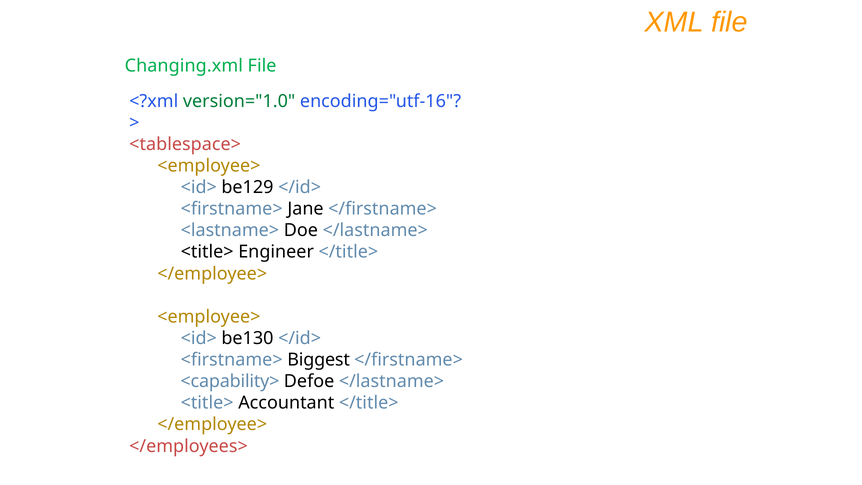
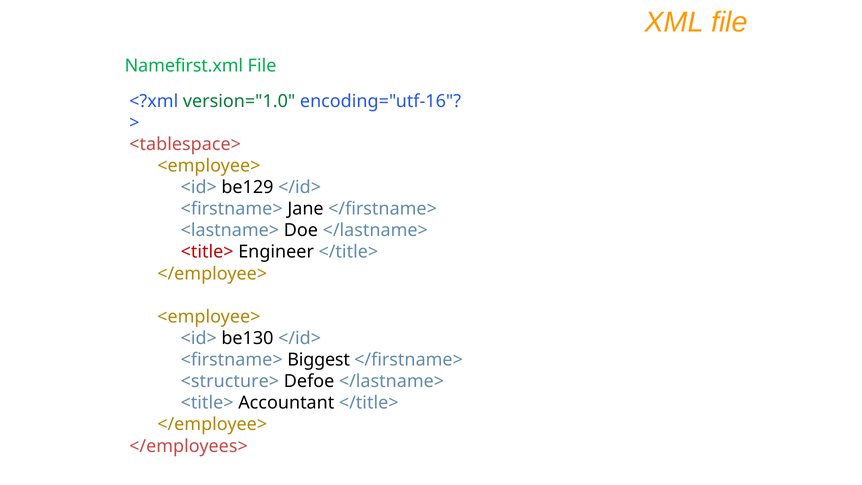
Changing.xml: Changing.xml -> Namefirst.xml (184, 66)
<title> colour: black -> red (207, 252)
<capability>: <capability> -> <structure> (230, 381)
